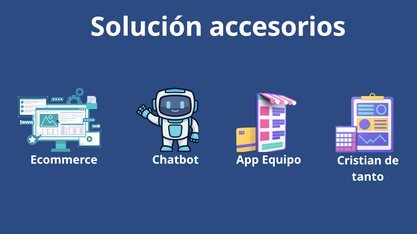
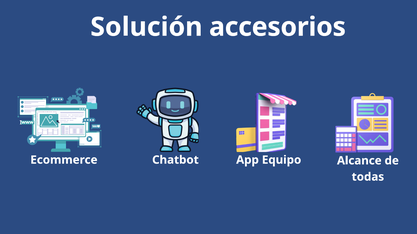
Cristian: Cristian -> Alcance (359, 161)
tanto: tanto -> todas (368, 177)
